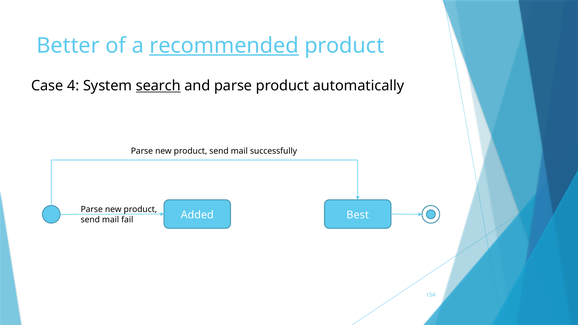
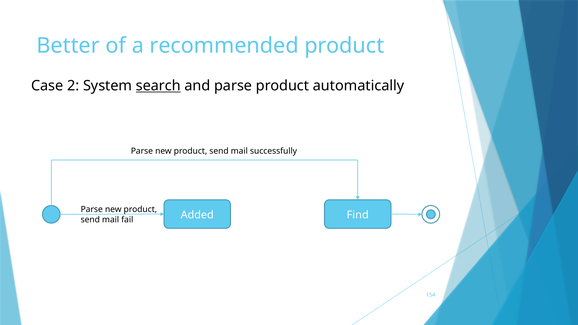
recommended underline: present -> none (224, 46)
4: 4 -> 2 (73, 86)
Best: Best -> Find (358, 215)
